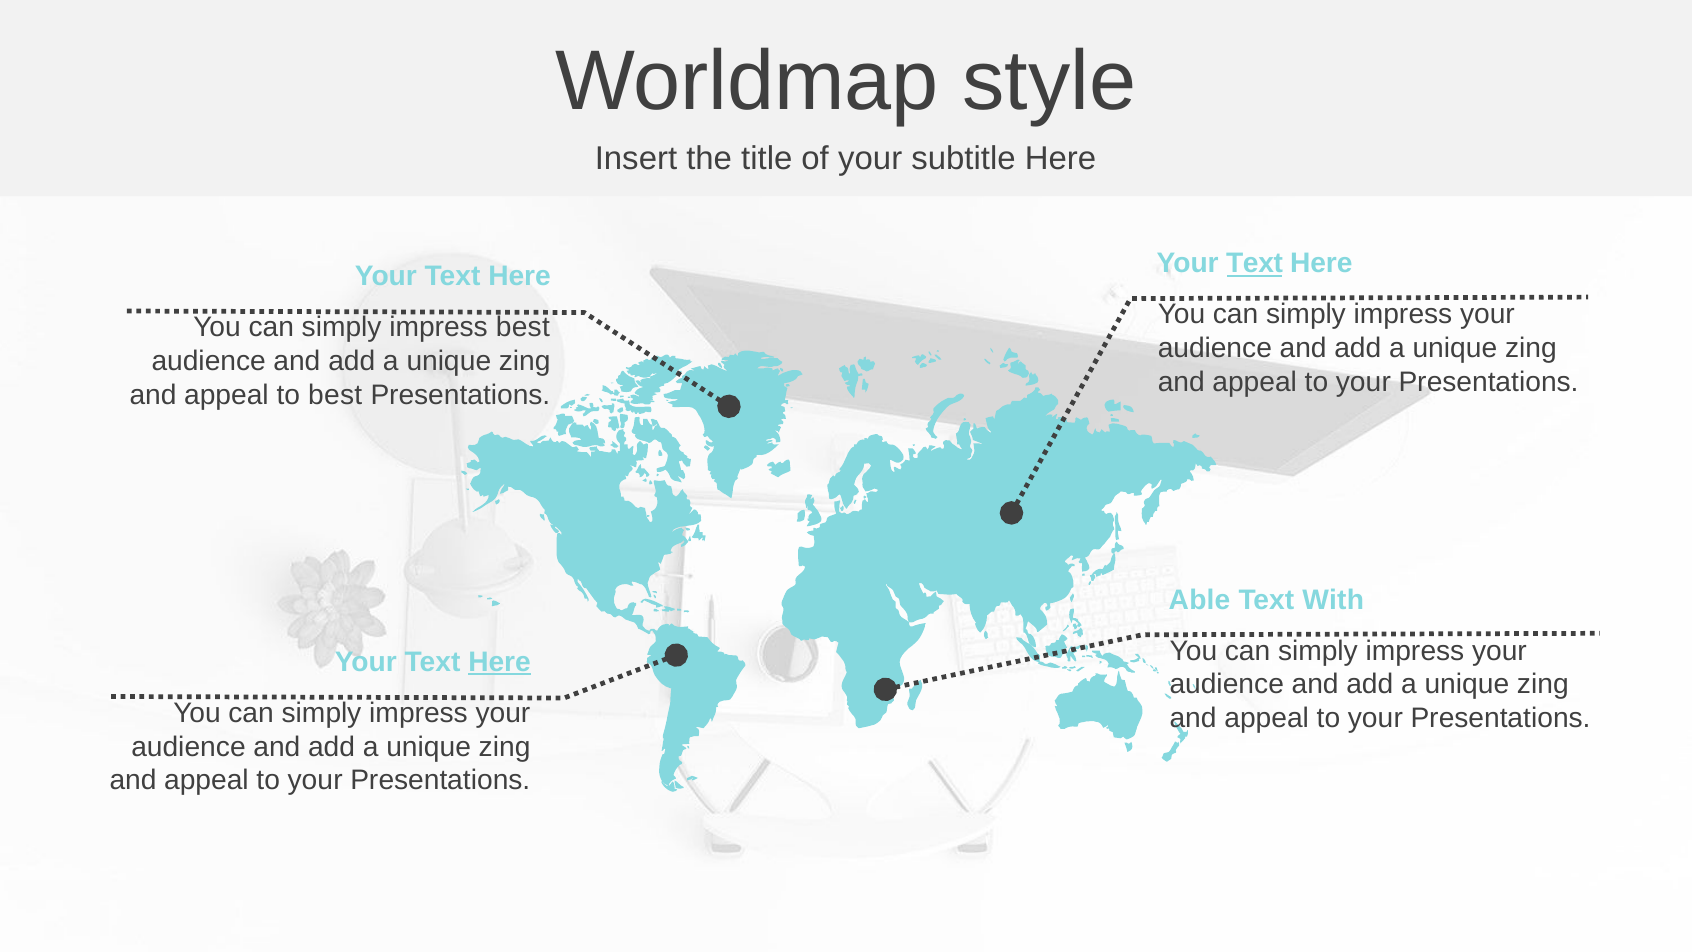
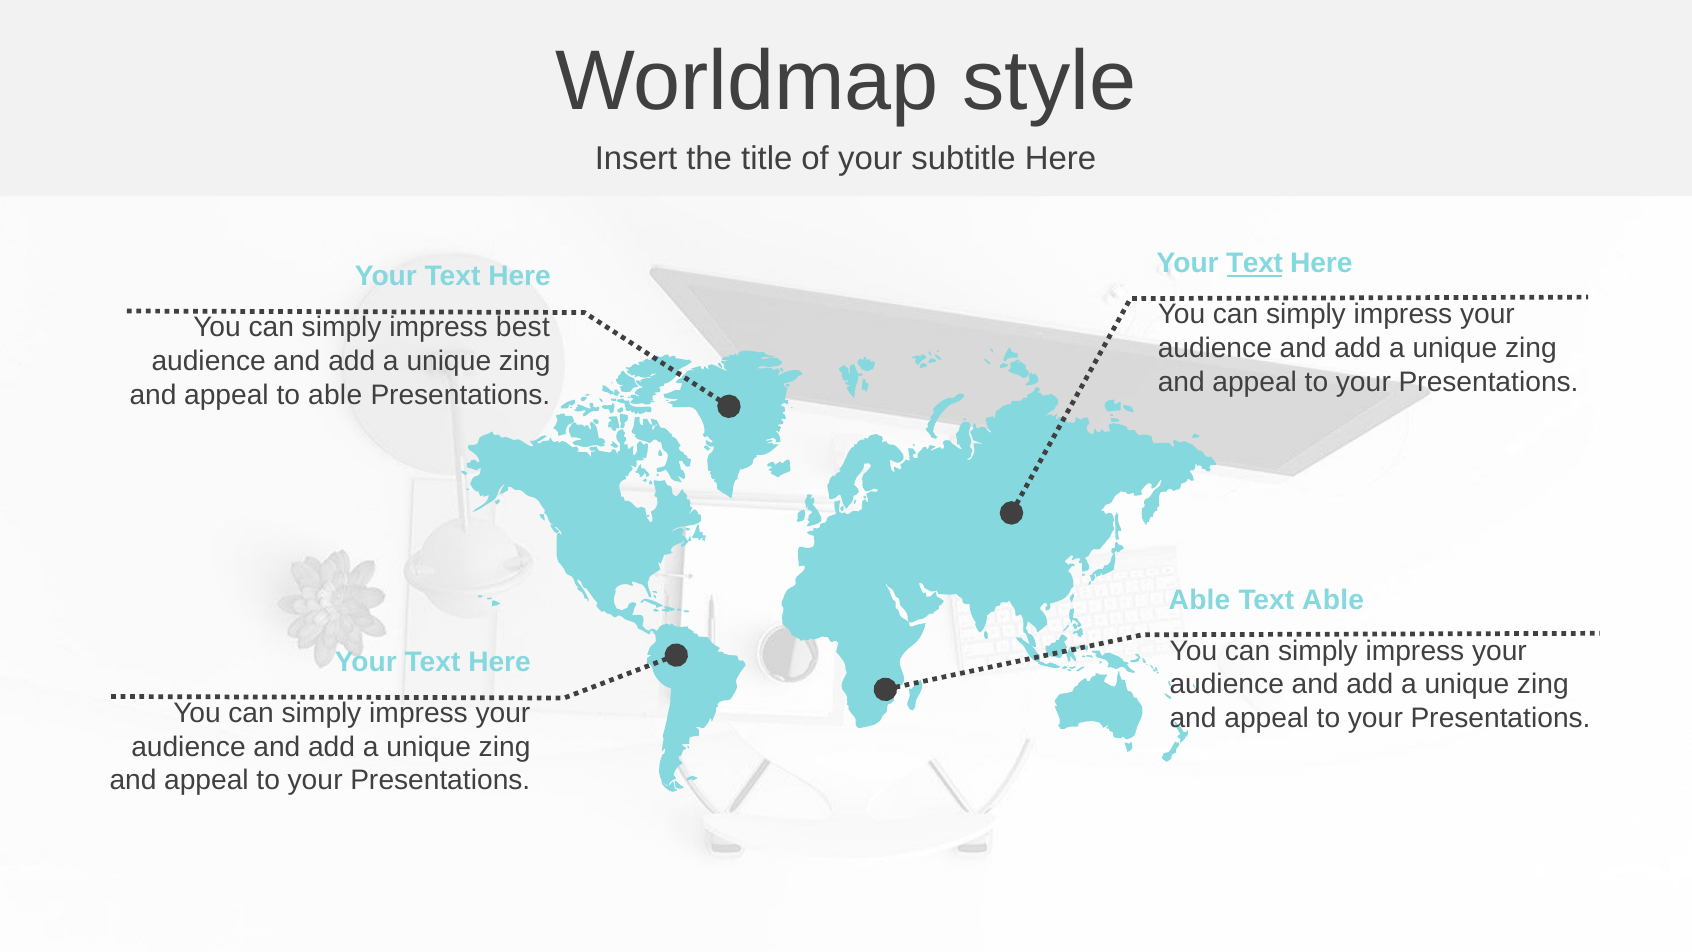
to best: best -> able (335, 395)
Text With: With -> Able (1333, 600)
Here underline: present -> none (499, 662)
